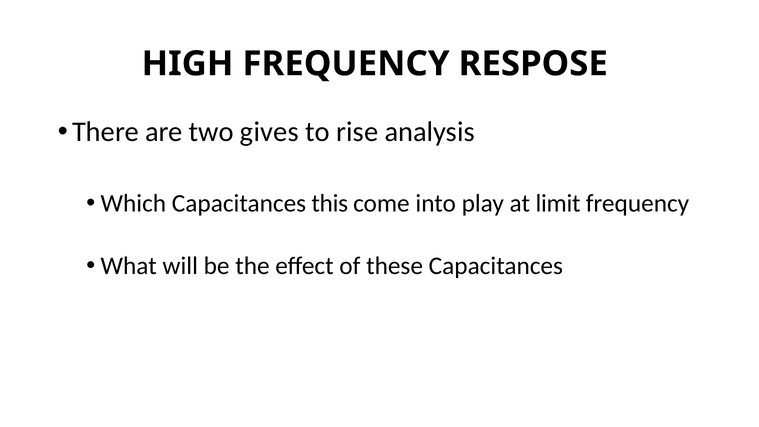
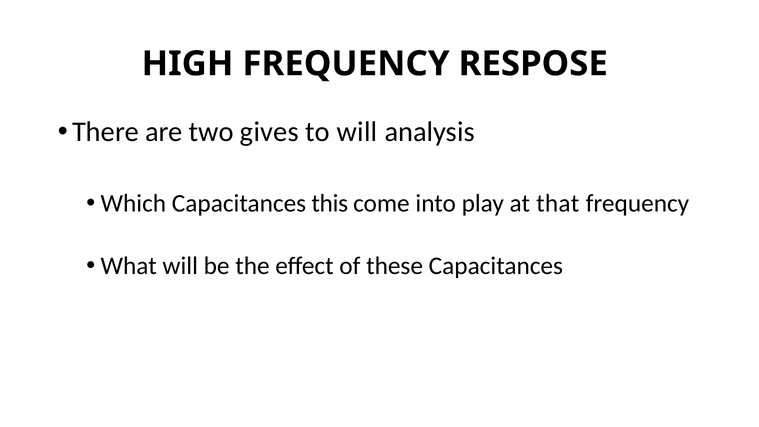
to rise: rise -> will (357, 132)
limit: limit -> that (558, 203)
